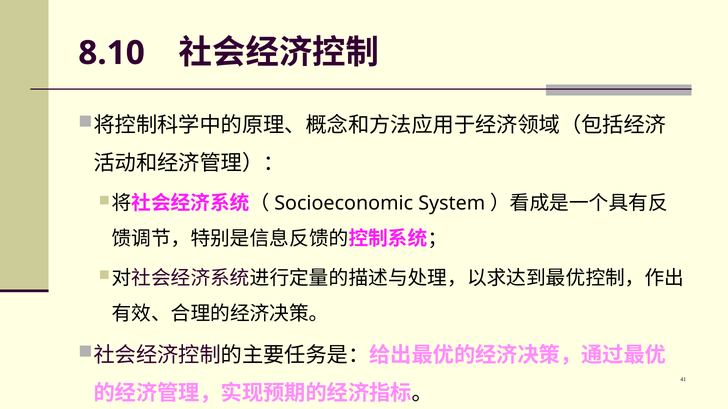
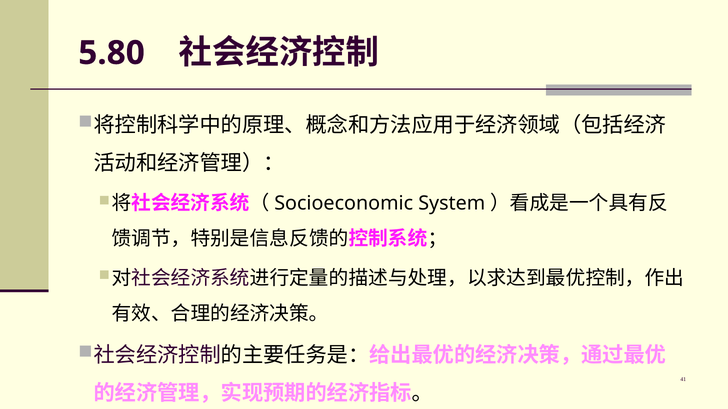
8.10: 8.10 -> 5.80 (112, 53)
